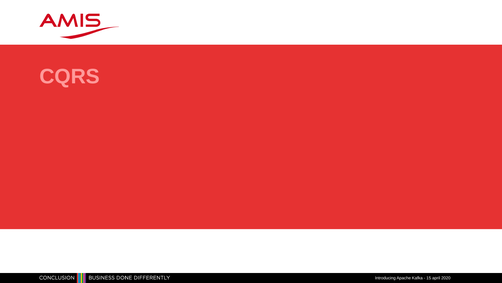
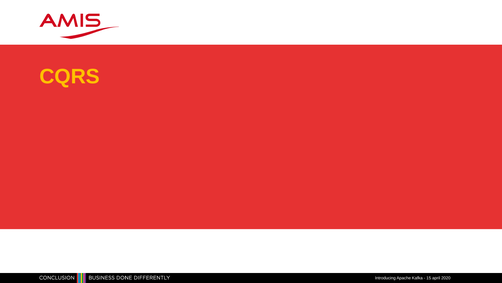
CQRS colour: pink -> yellow (70, 77)
